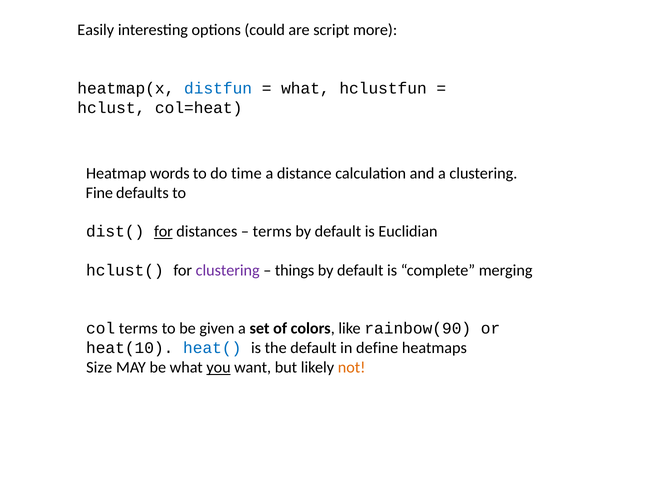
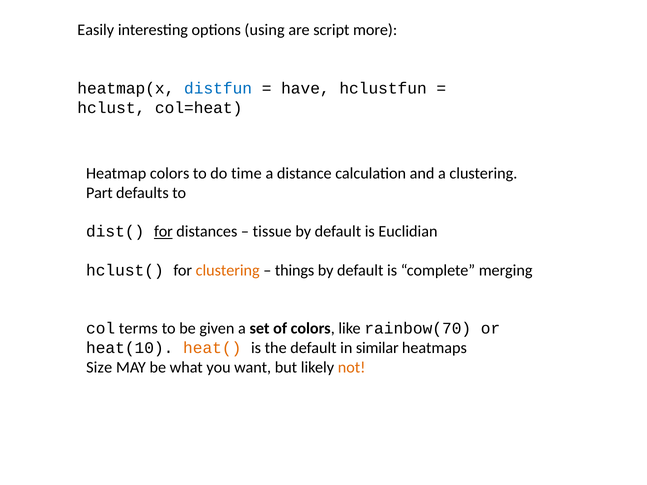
could: could -> using (265, 30)
what: what -> have (305, 89)
Heatmap words: words -> colors (170, 173)
Fine: Fine -> Part (99, 193)
terms: terms -> tissue (272, 232)
clustering colour: purple -> orange (228, 270)
rainbow(90: rainbow(90 -> rainbow(70 (418, 329)
heat( colour: blue -> orange (212, 348)
define: define -> similar (377, 348)
you underline: present -> none (219, 368)
